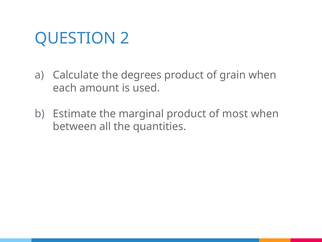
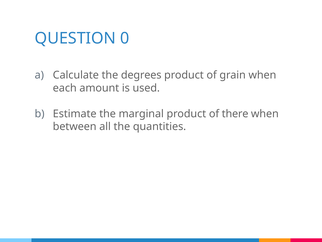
2: 2 -> 0 (125, 38)
most: most -> there (235, 114)
